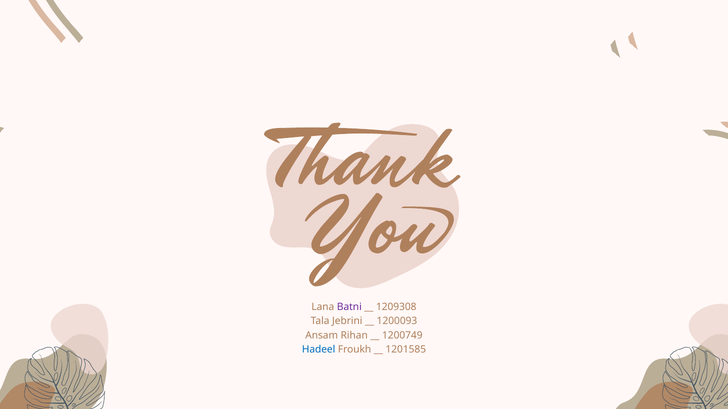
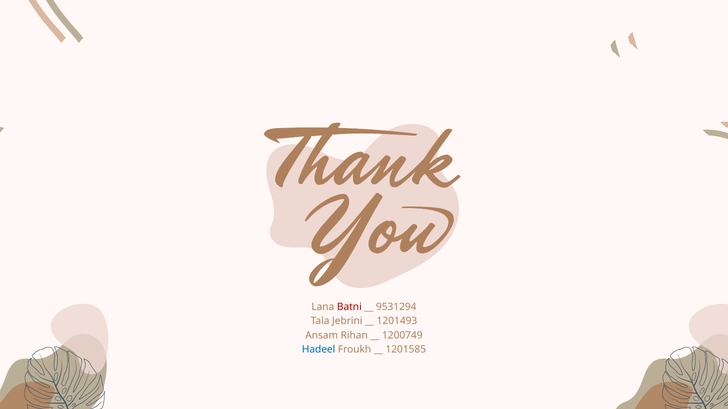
Batni colour: purple -> red (349, 307)
1209308: 1209308 -> 9531294 (396, 307)
1200093: 1200093 -> 1201493 (397, 321)
